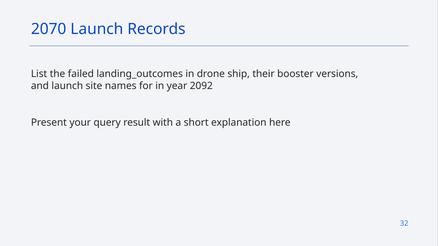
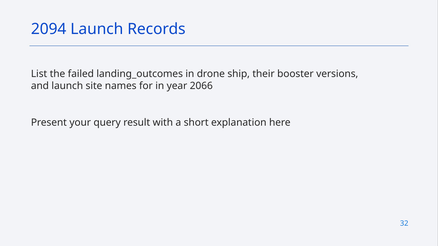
2070: 2070 -> 2094 (49, 29)
2092: 2092 -> 2066 (201, 86)
